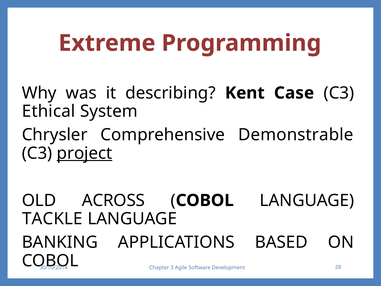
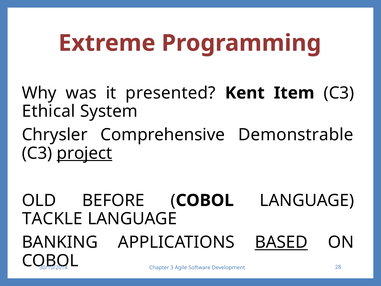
describing: describing -> presented (170, 93)
Case: Case -> Item (294, 93)
ACROSS: ACROSS -> BEFORE (113, 200)
BASED underline: none -> present (281, 242)
